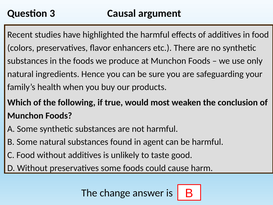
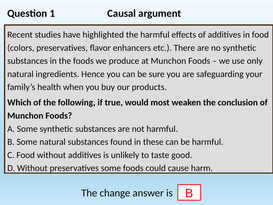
3: 3 -> 1 (52, 13)
agent: agent -> these (153, 142)
